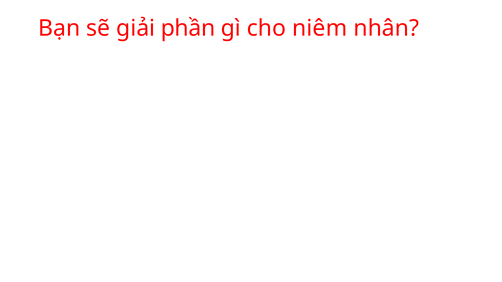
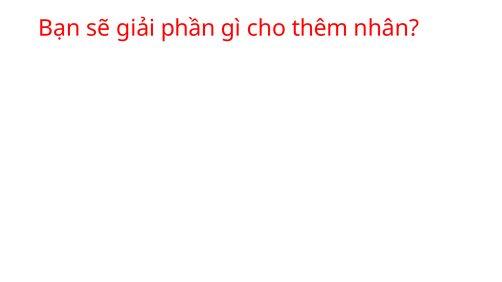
niêm: niêm -> thêm (320, 28)
